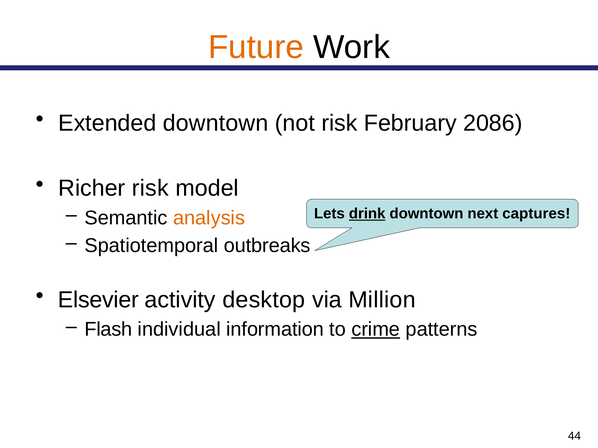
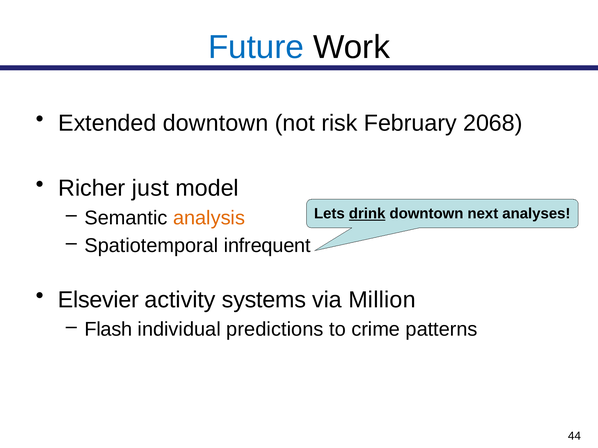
Future colour: orange -> blue (256, 47)
2086: 2086 -> 2068 (493, 123)
Richer risk: risk -> just (150, 188)
captures: captures -> analyses (536, 214)
outbreaks: outbreaks -> infrequent (267, 246)
desktop: desktop -> systems (264, 300)
information: information -> predictions (275, 330)
crime underline: present -> none (376, 330)
